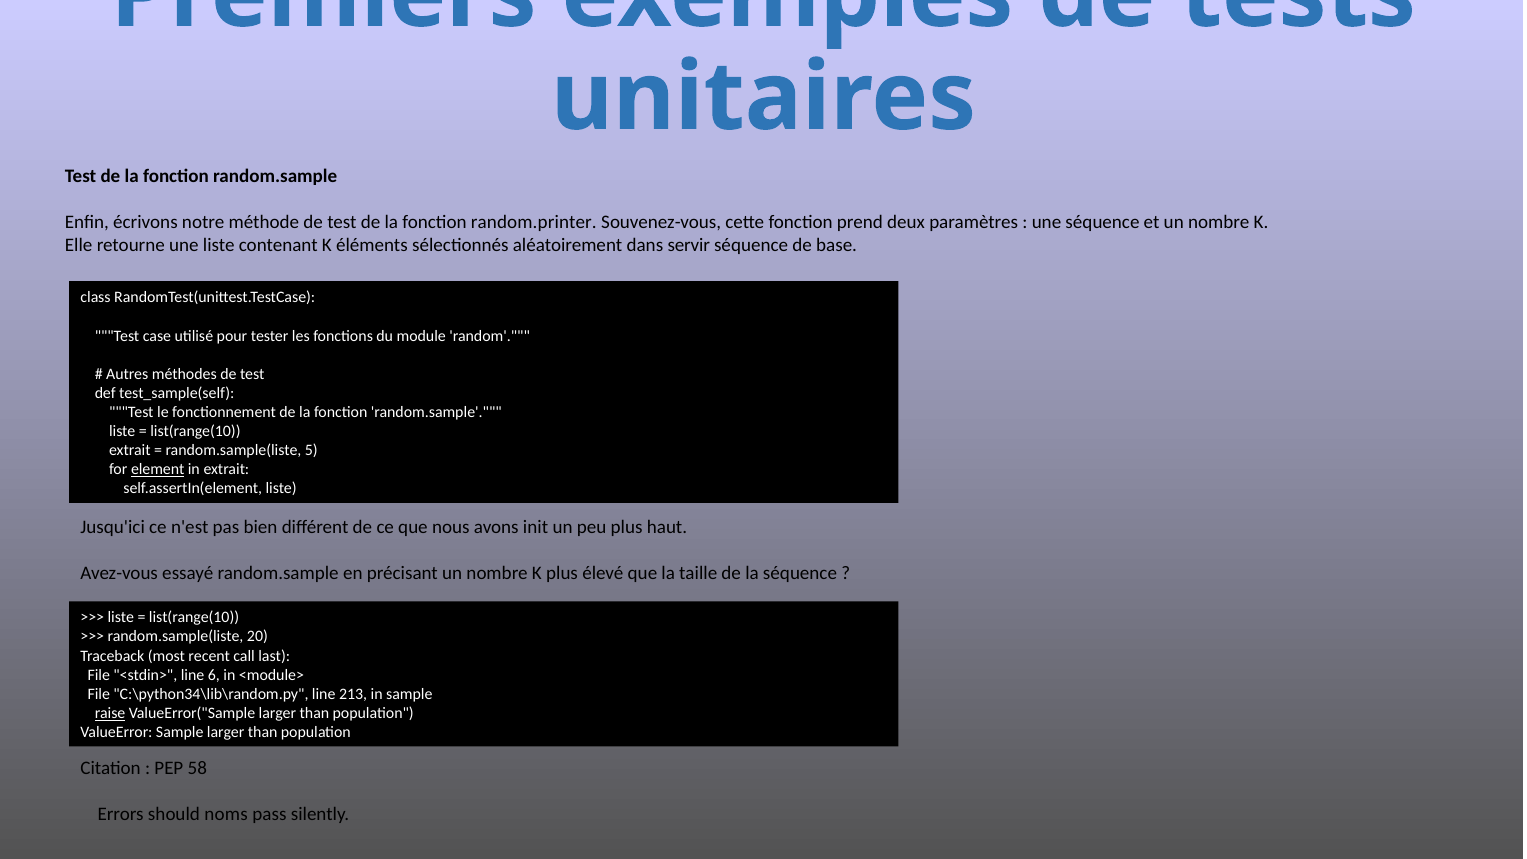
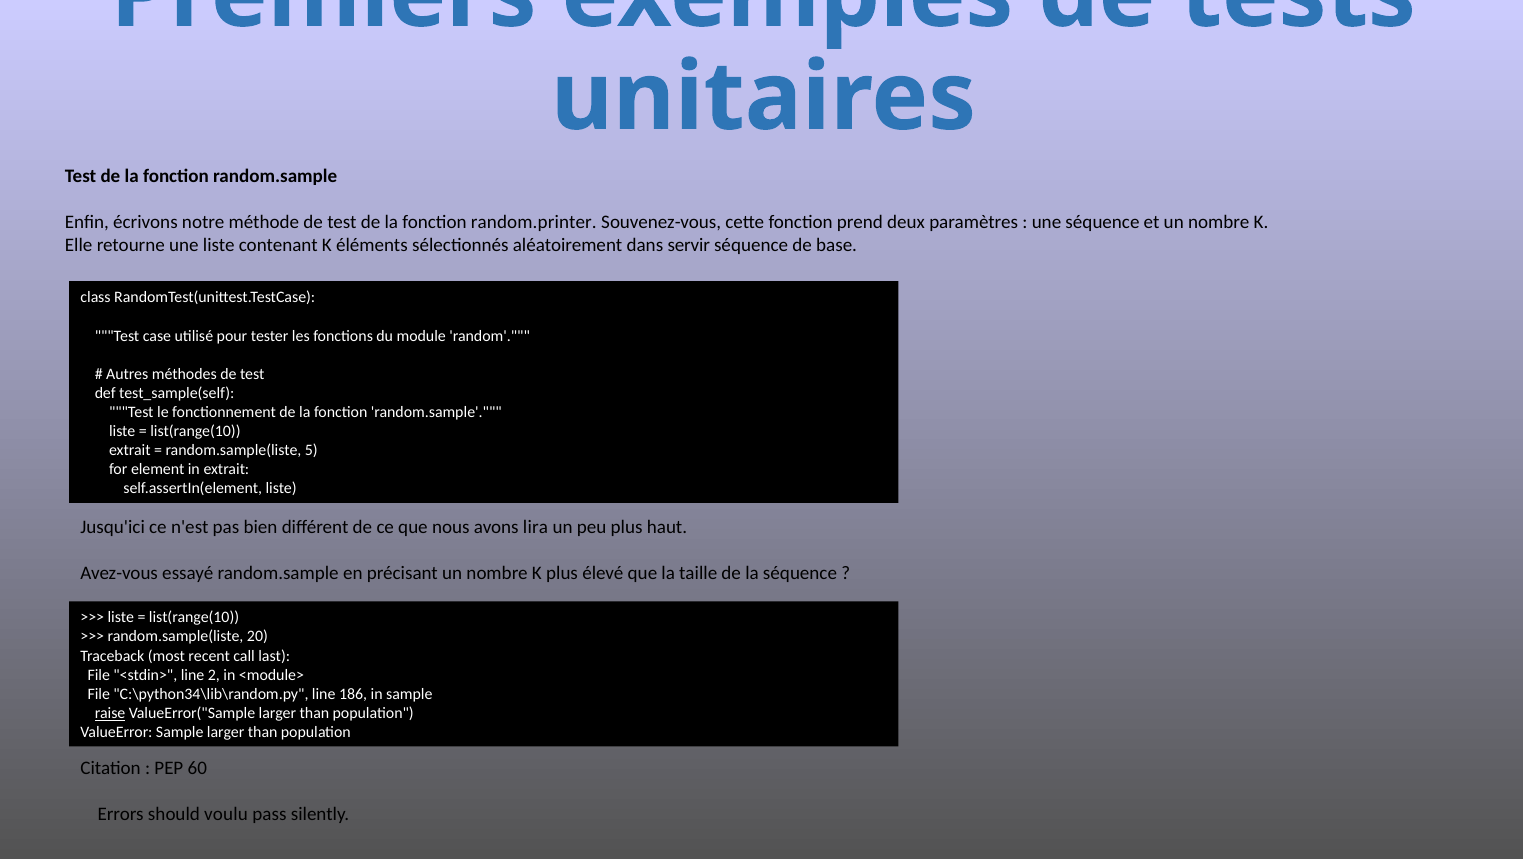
element underline: present -> none (158, 470)
init: init -> lira (536, 527)
6: 6 -> 2 (214, 675)
213: 213 -> 186 (353, 694)
58: 58 -> 60 (197, 768)
noms: noms -> voulu (226, 814)
